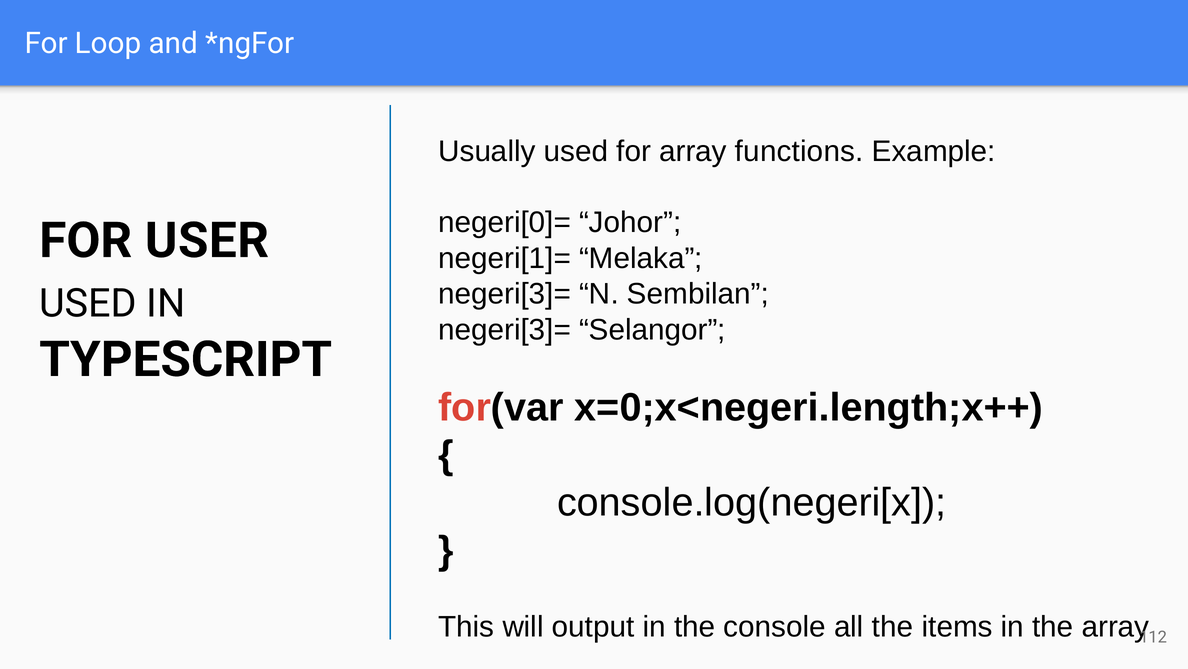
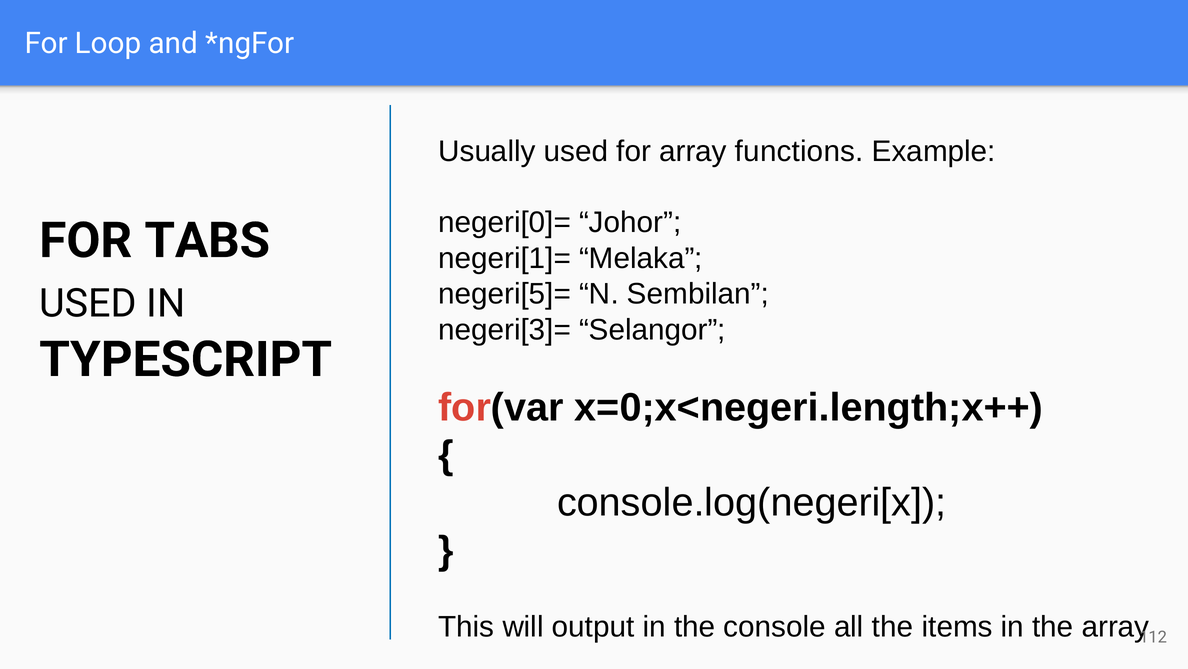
USER: USER -> TABS (207, 240)
negeri[3]=: negeri[3]= -> negeri[5]= (505, 294)
